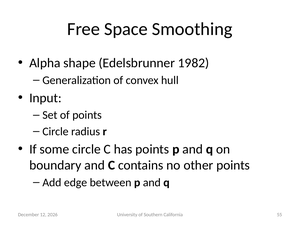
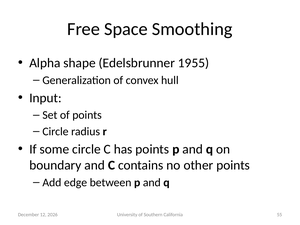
1982: 1982 -> 1955 (194, 63)
